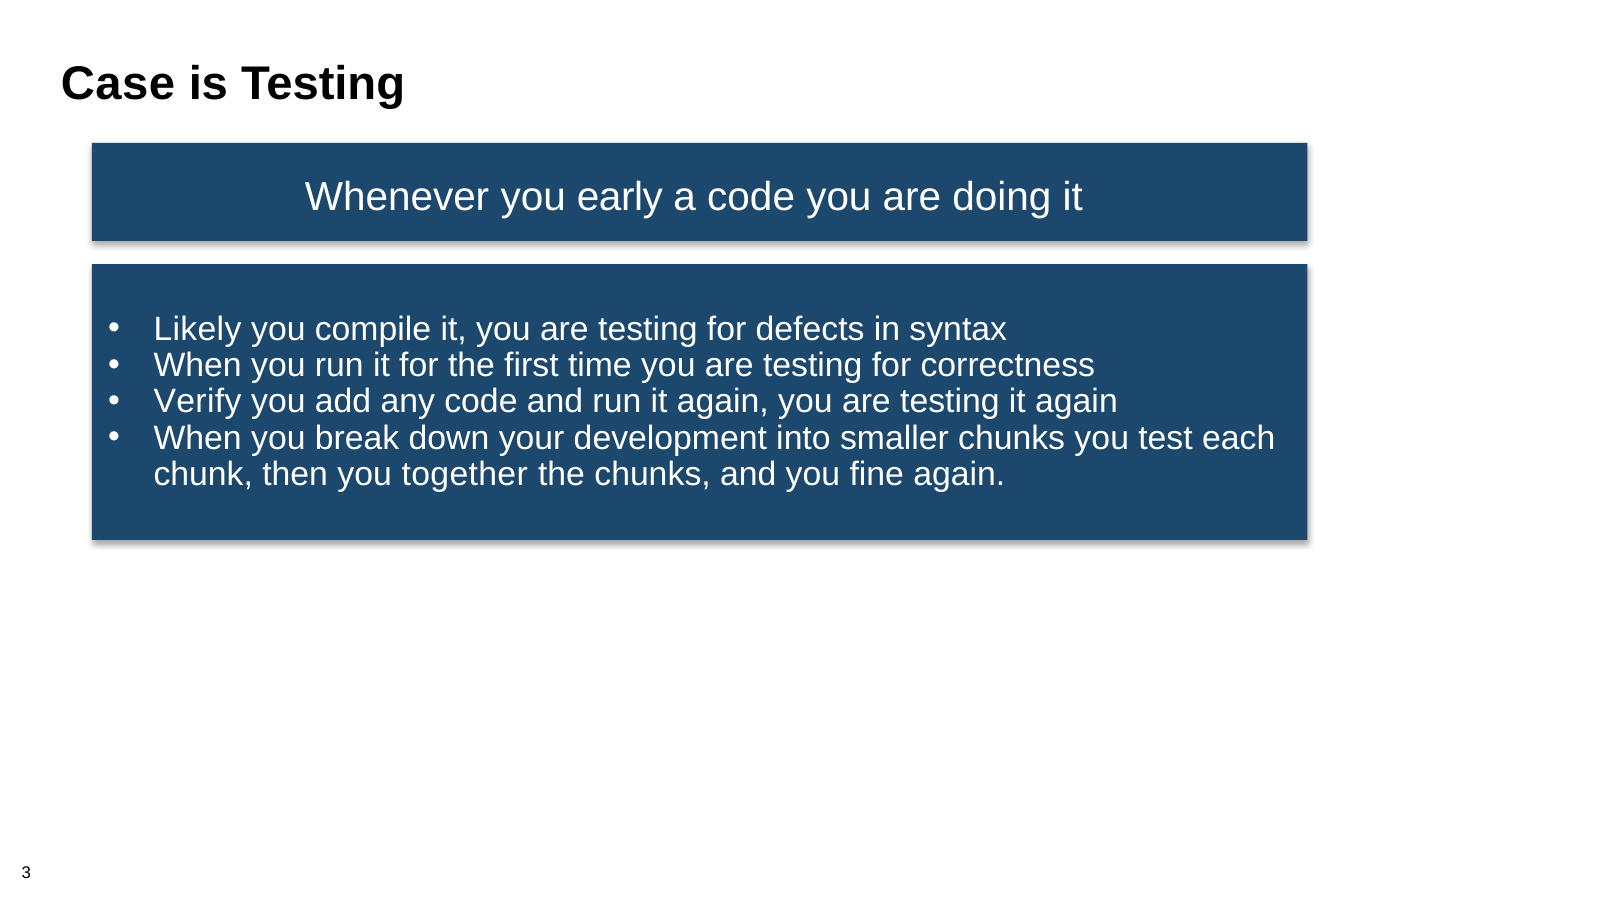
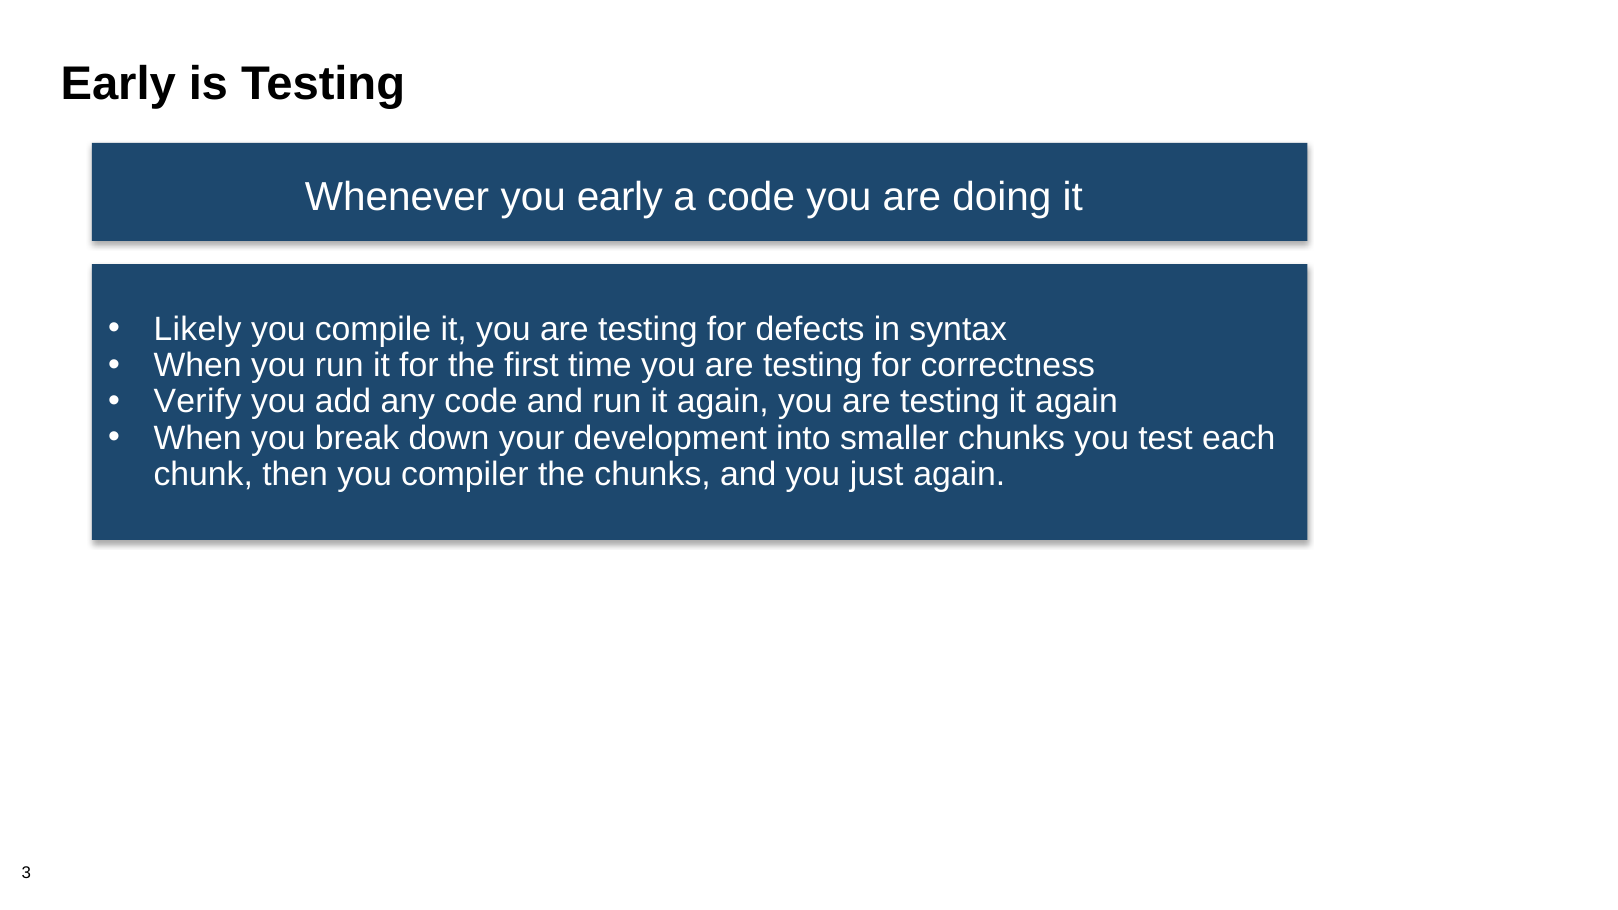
Case: Case -> Early (118, 84)
together: together -> compiler (465, 475)
fine: fine -> just (877, 475)
